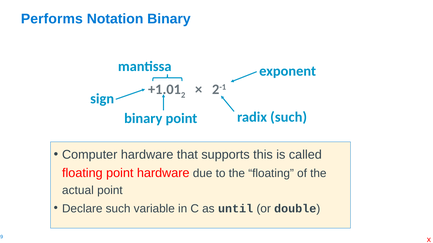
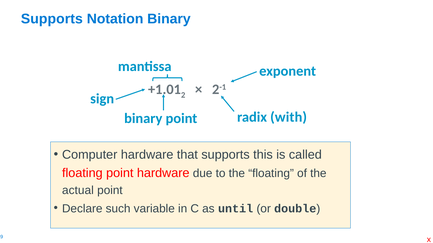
Performs: Performs -> Supports (52, 19)
radix such: such -> with (289, 117)
